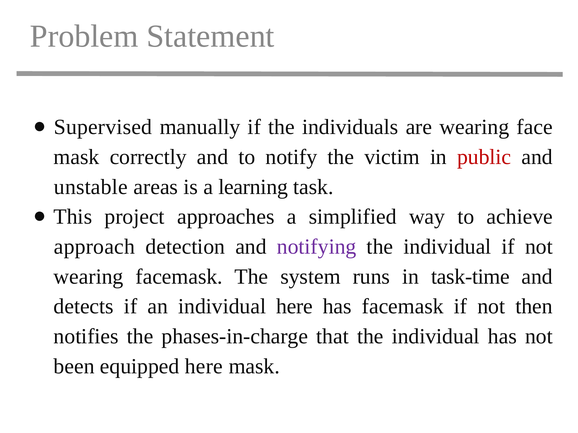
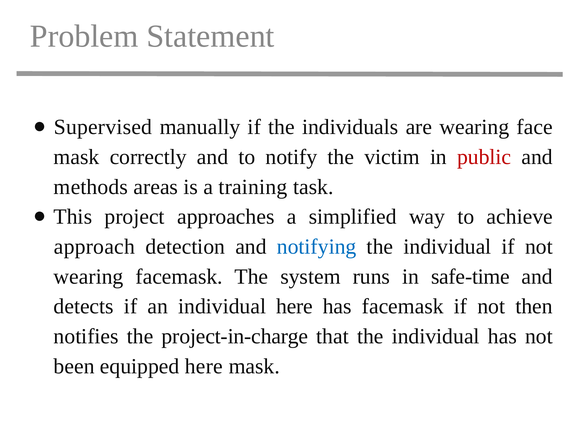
unstable: unstable -> methods (91, 187)
learning: learning -> training (253, 187)
notifying colour: purple -> blue (317, 247)
task-time: task-time -> safe-time (470, 277)
phases-in-charge: phases-in-charge -> project-in-charge (235, 337)
